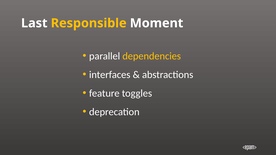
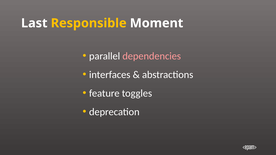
dependencies colour: yellow -> pink (152, 56)
